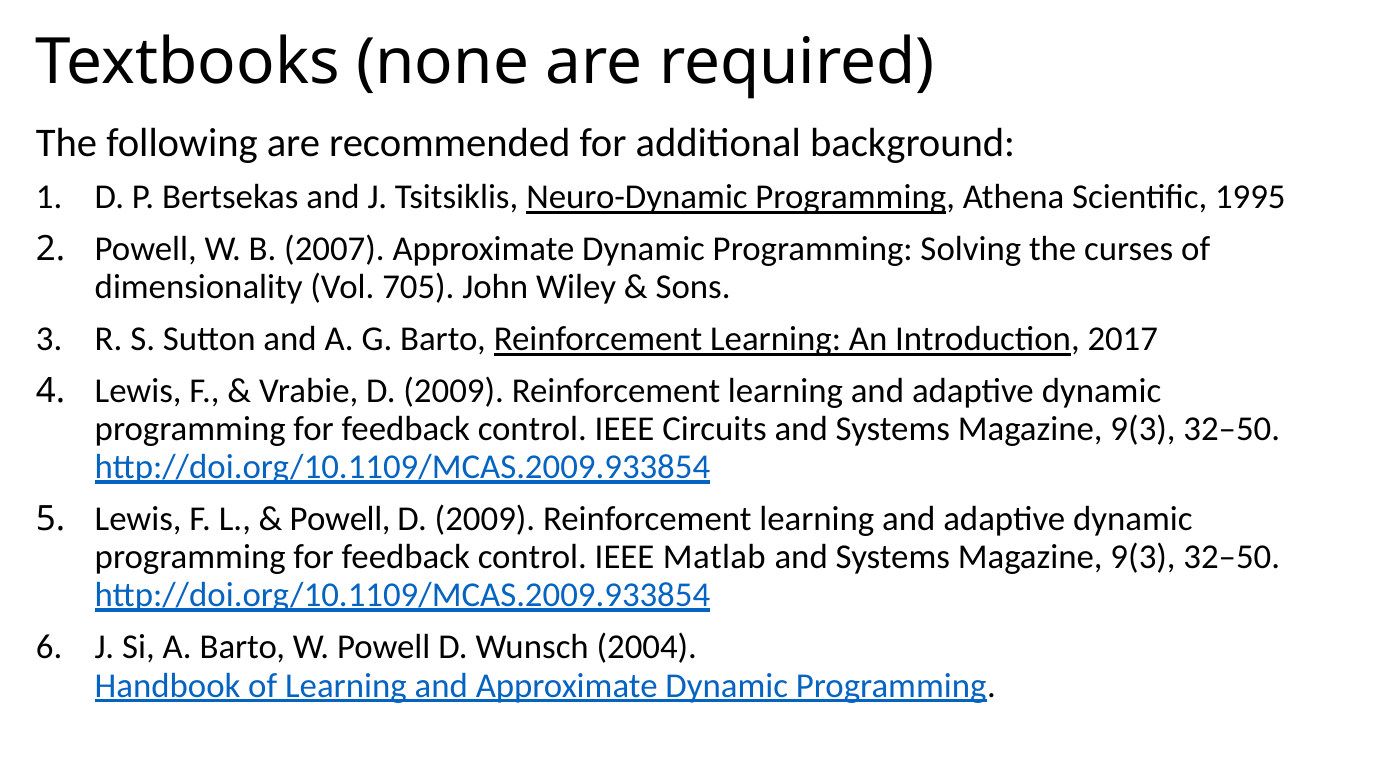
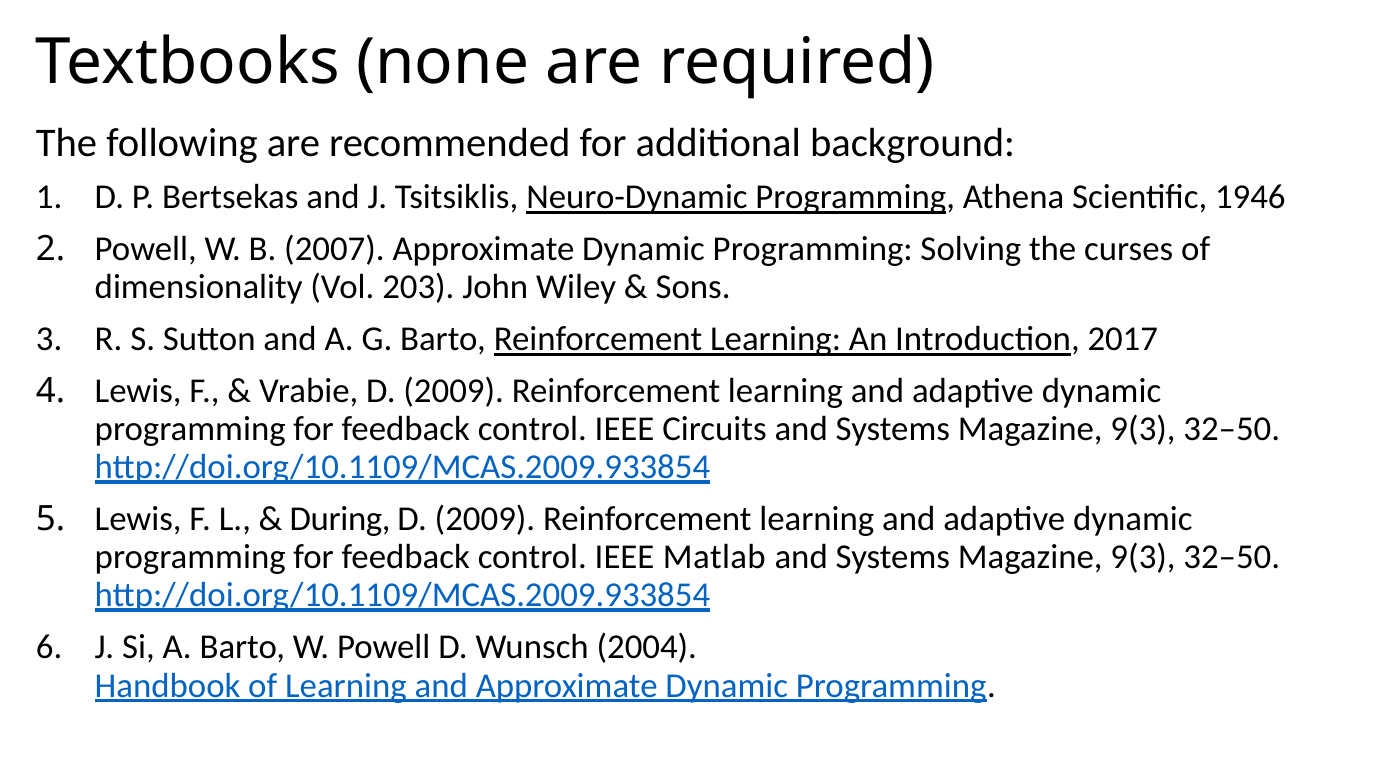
1995: 1995 -> 1946 (1250, 197)
705: 705 -> 203 (418, 287)
Powell: Powell -> During (340, 519)
